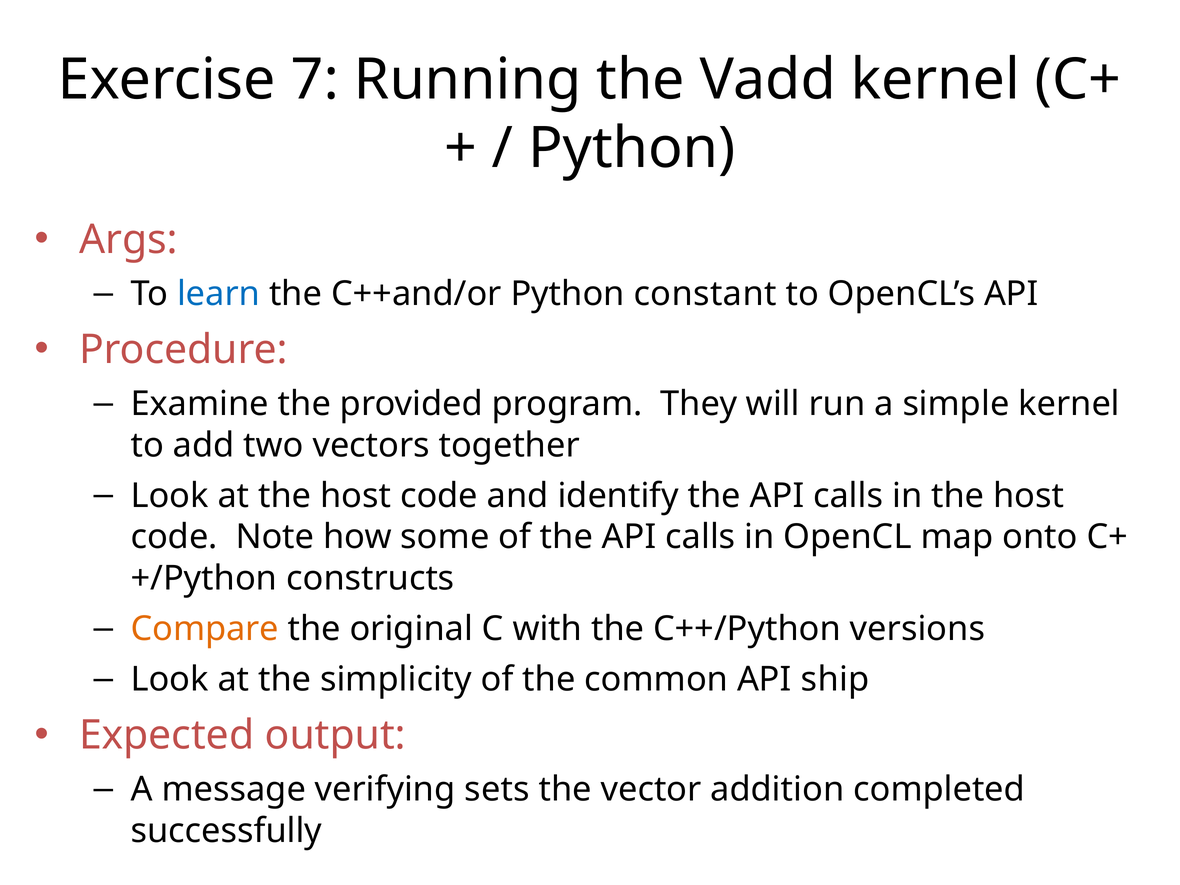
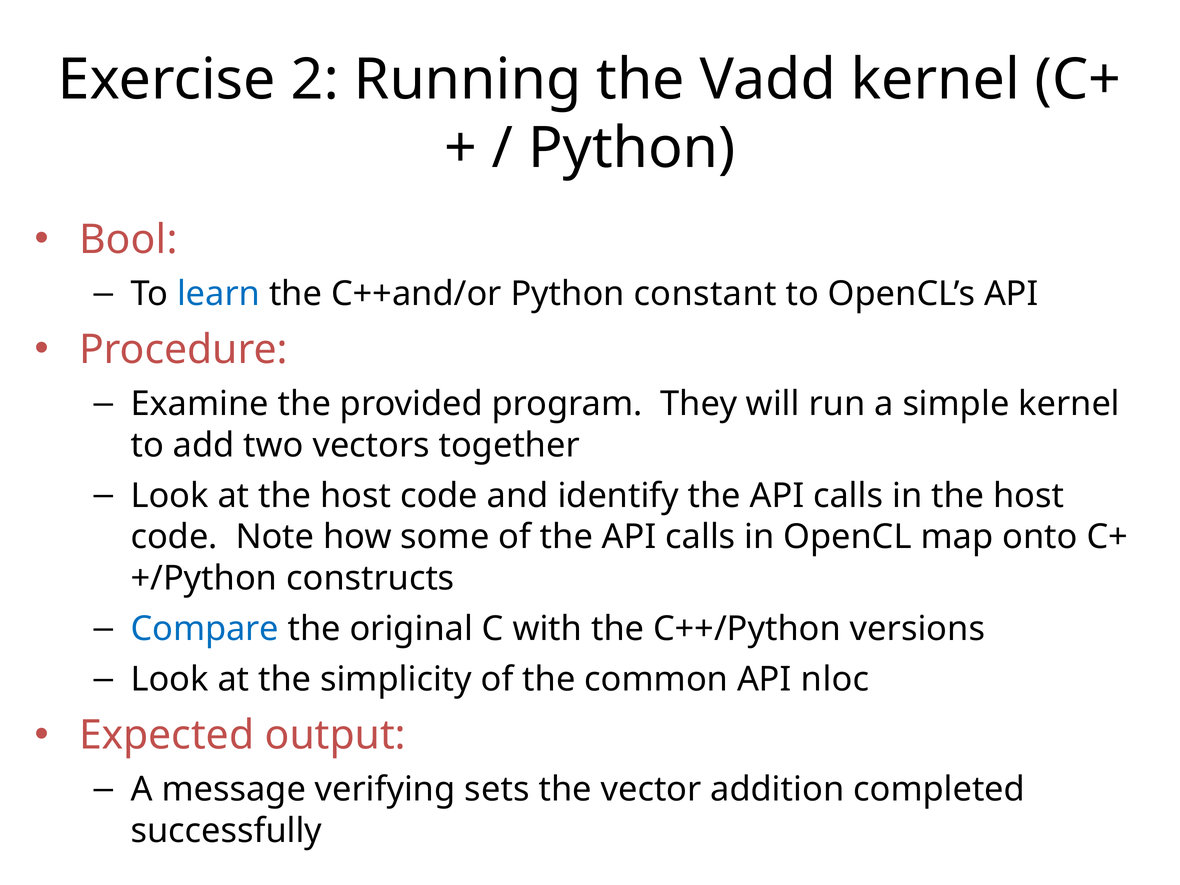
7: 7 -> 2 (315, 80)
Args: Args -> Bool (128, 240)
Compare colour: orange -> blue (205, 629)
ship: ship -> nloc (835, 679)
